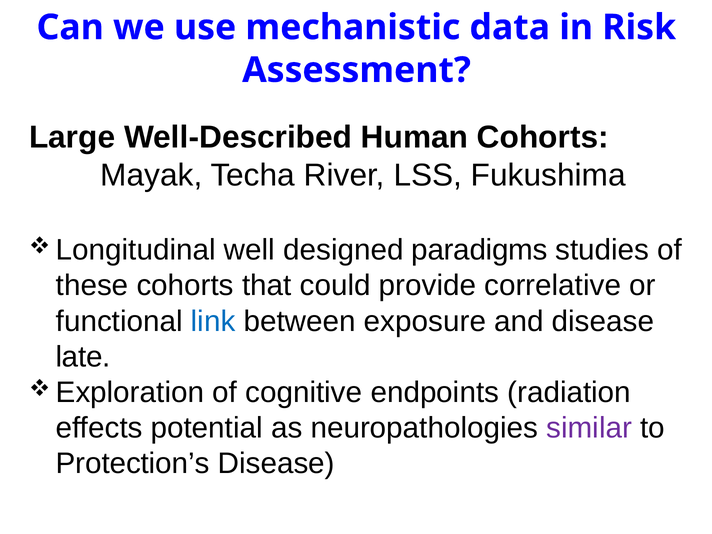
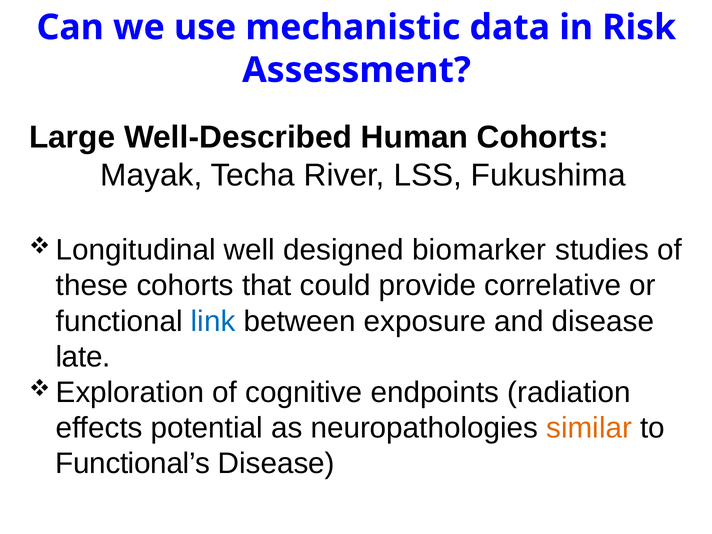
paradigms: paradigms -> biomarker (479, 250)
similar colour: purple -> orange (589, 428)
Protection’s: Protection’s -> Functional’s (133, 464)
